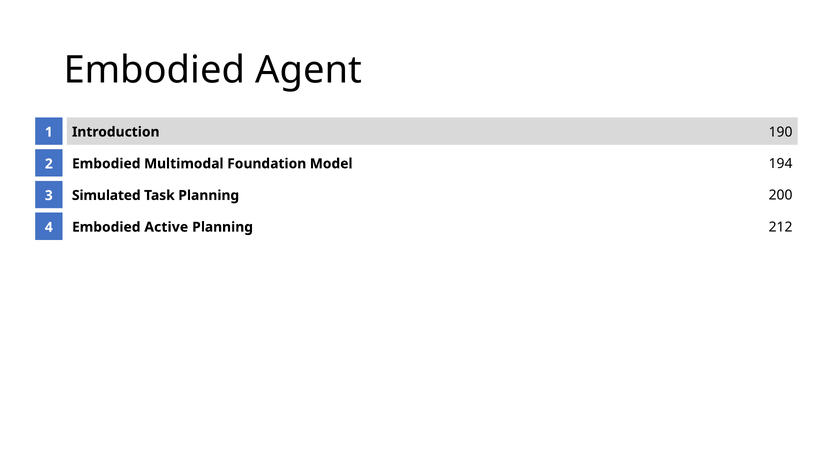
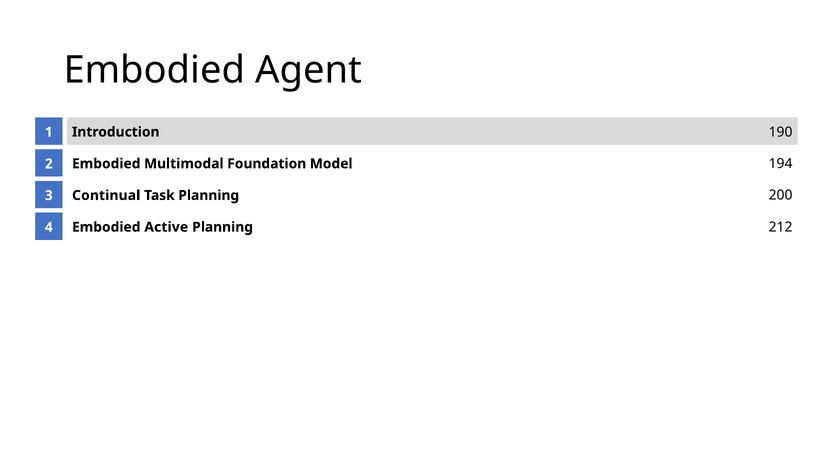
Simulated: Simulated -> Continual (106, 195)
